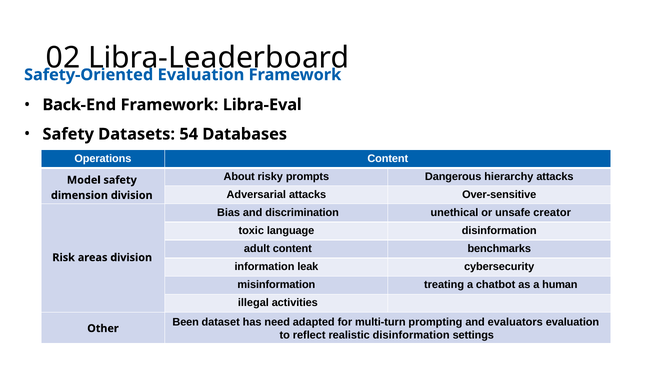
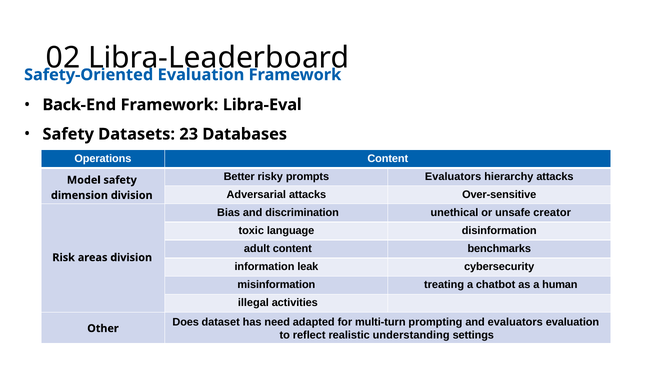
54: 54 -> 23 (189, 134)
About: About -> Better (239, 177)
prompts Dangerous: Dangerous -> Evaluators (453, 177)
Been: Been -> Does (186, 323)
realistic disinformation: disinformation -> understanding (411, 336)
